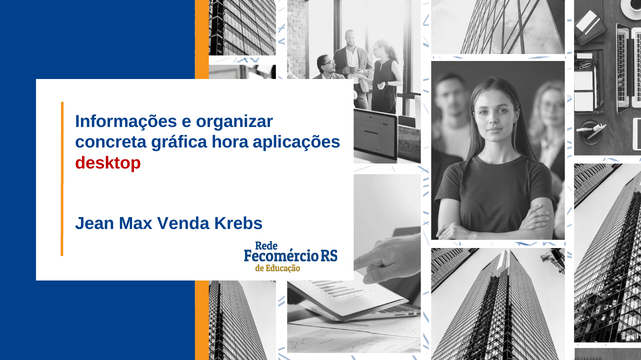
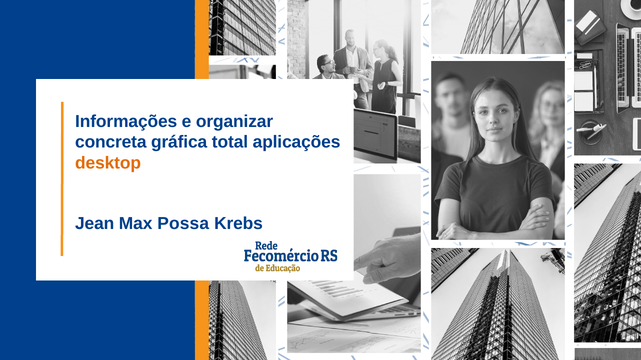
hora: hora -> total (230, 142)
desktop colour: red -> orange (108, 163)
Venda: Venda -> Possa (183, 224)
